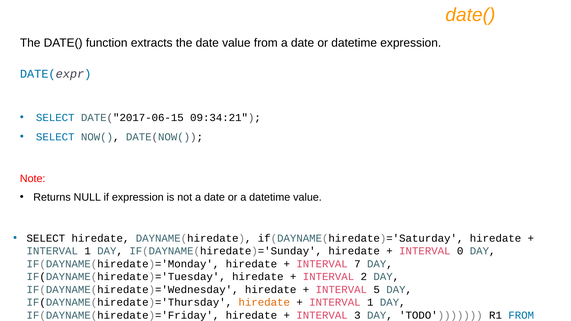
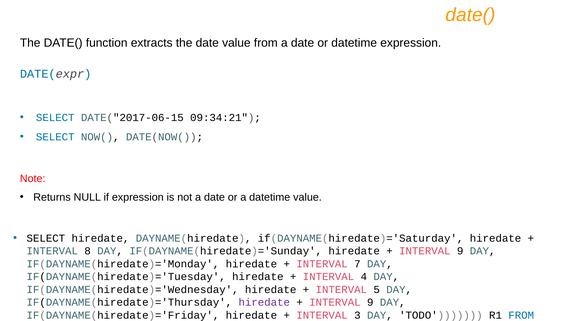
1: 1 -> 8 (88, 251)
0: 0 -> 9 (460, 251)
2: 2 -> 4 (364, 277)
hiredate colour: orange -> purple (264, 303)
1: 1 -> 9 (370, 303)
